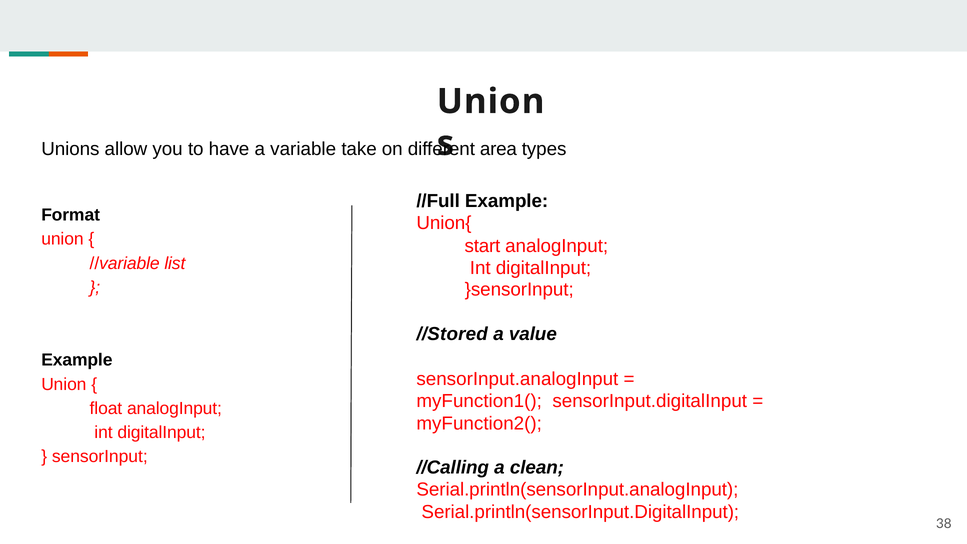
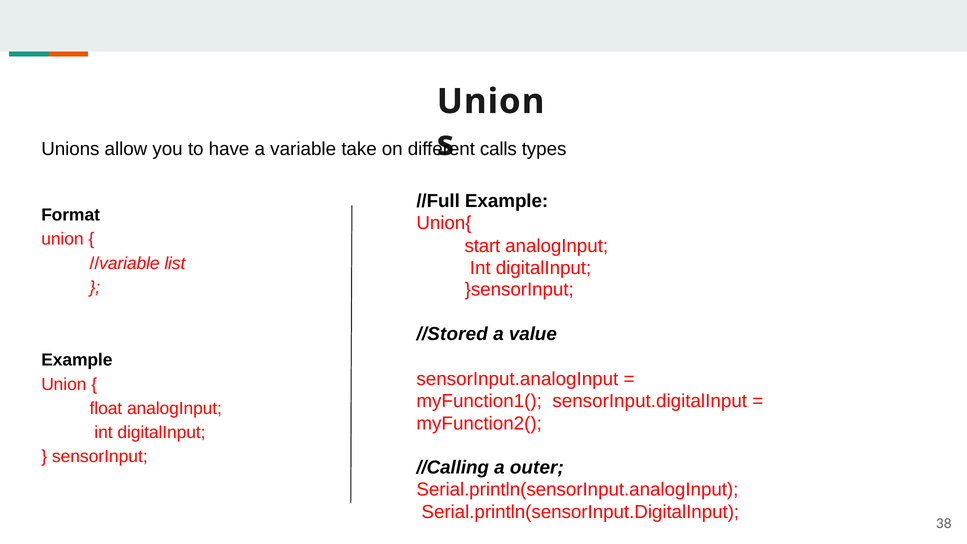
area: area -> calls (498, 149)
clean: clean -> outer (537, 468)
